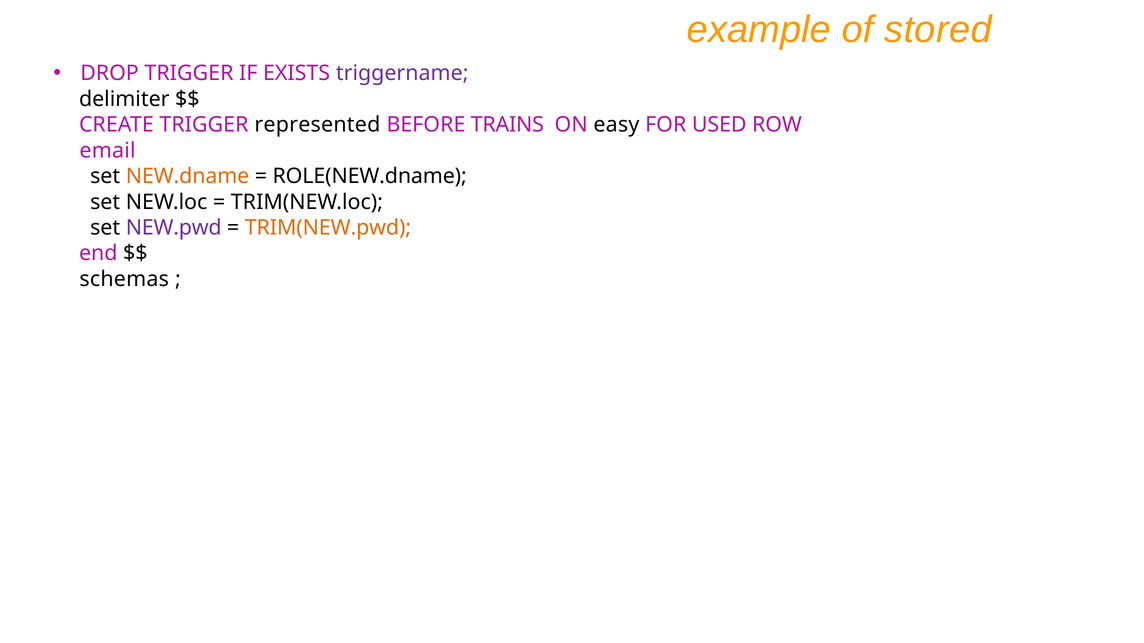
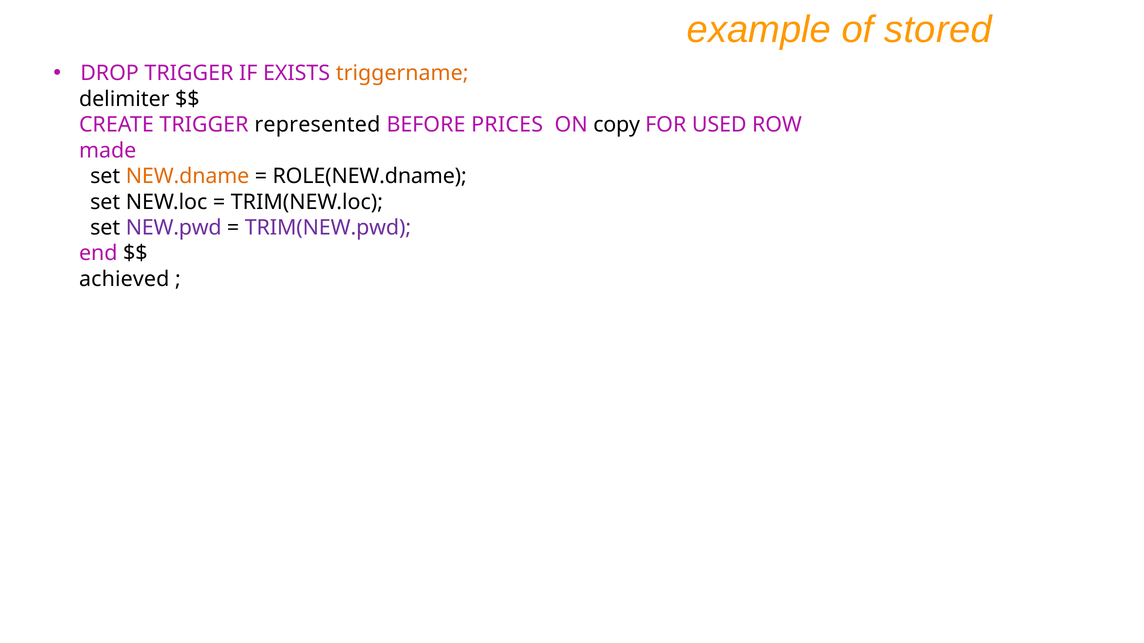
triggername colour: purple -> orange (402, 73)
TRAINS: TRAINS -> PRICES (507, 125)
easy: easy -> copy (617, 125)
email: email -> made (108, 151)
TRIM(NEW.pwd colour: orange -> purple (328, 228)
schemas: schemas -> achieved (124, 279)
